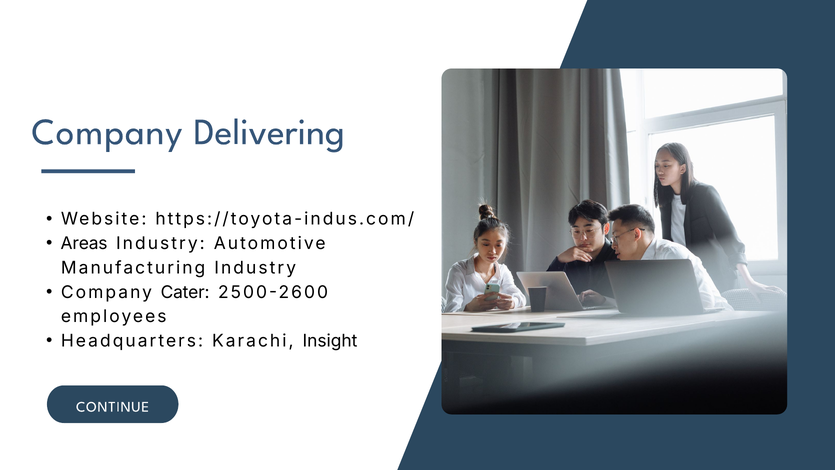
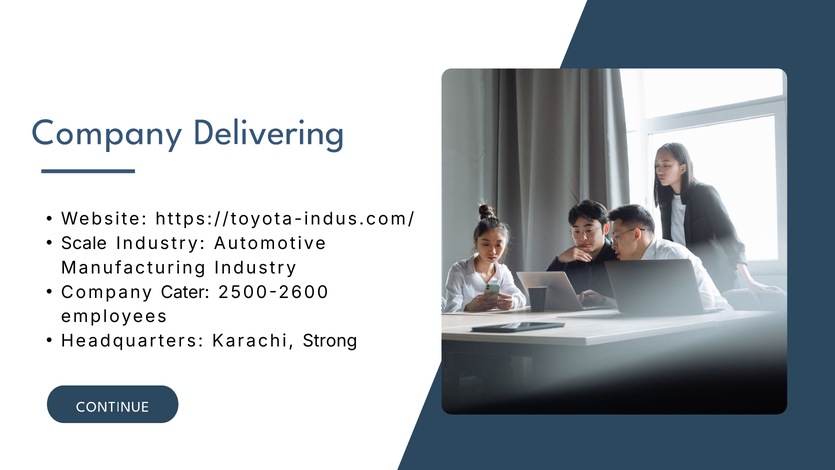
Areas: Areas -> Scale (84, 243)
Insight: Insight -> Strong (330, 341)
